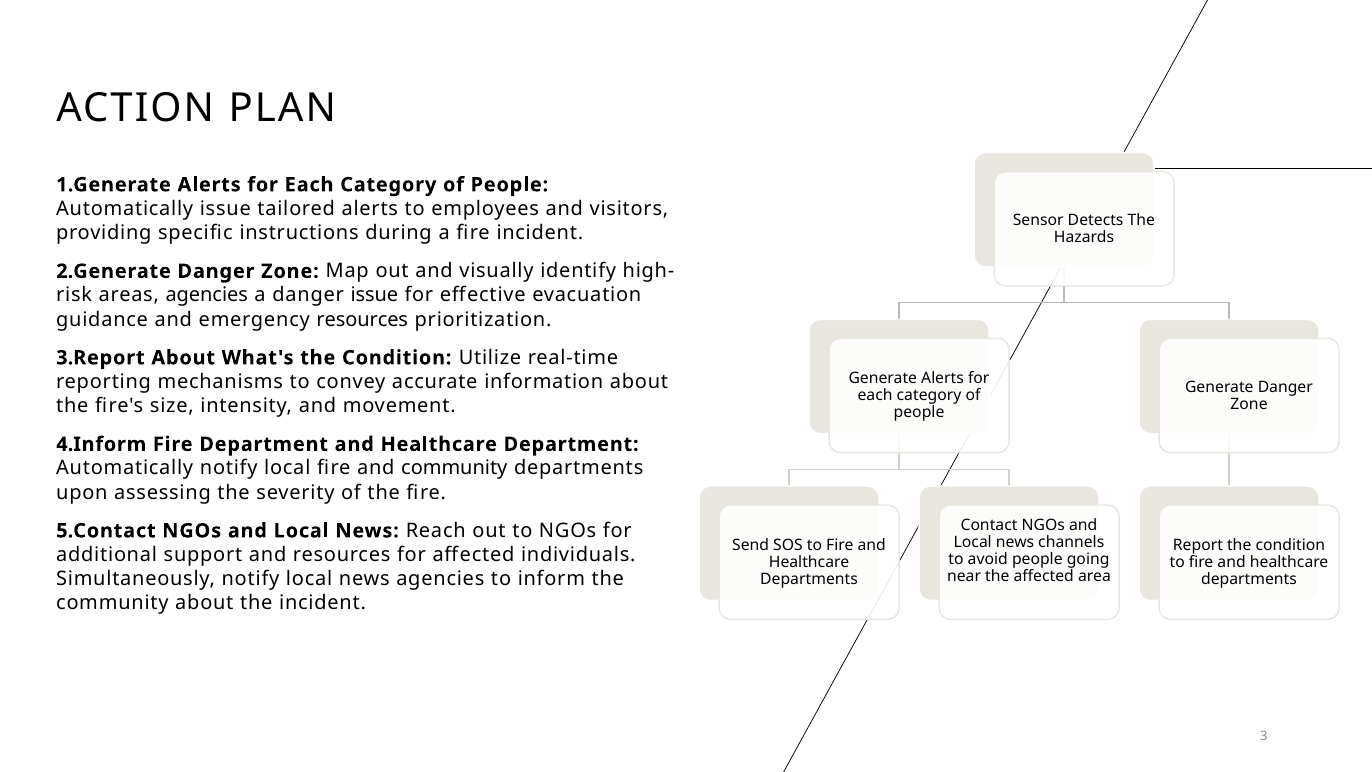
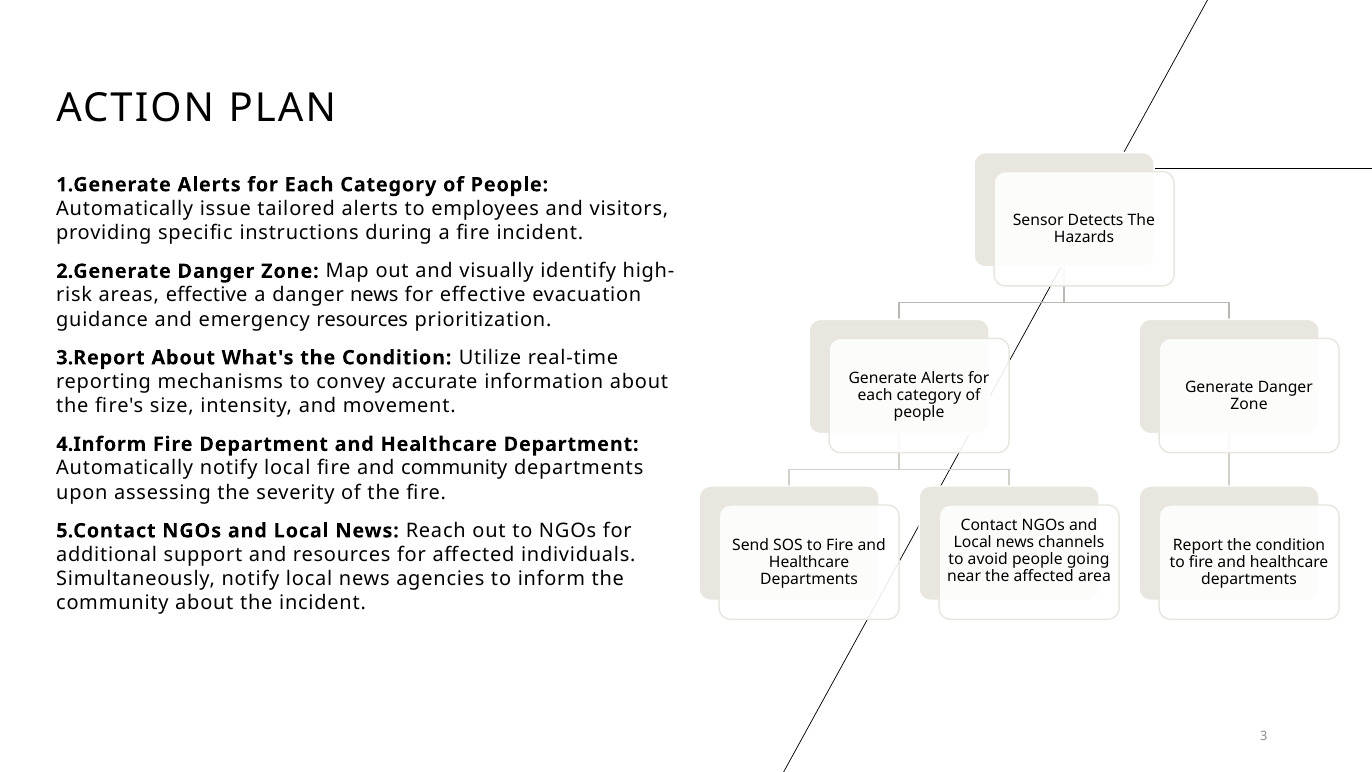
areas agencies: agencies -> effective (207, 295)
danger issue: issue -> news (374, 295)
